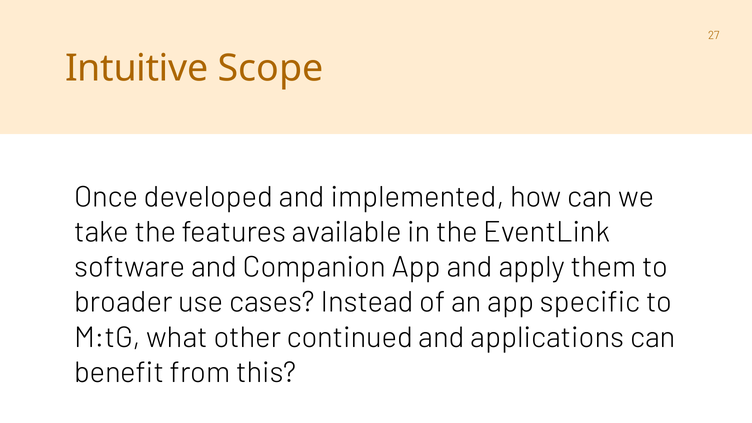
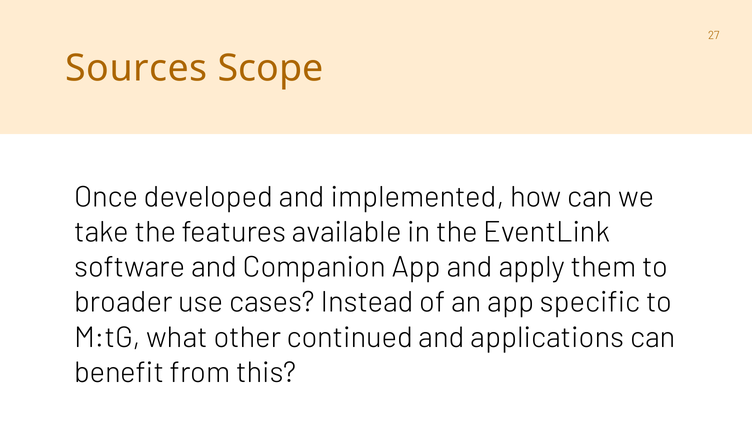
Intuitive: Intuitive -> Sources (136, 68)
